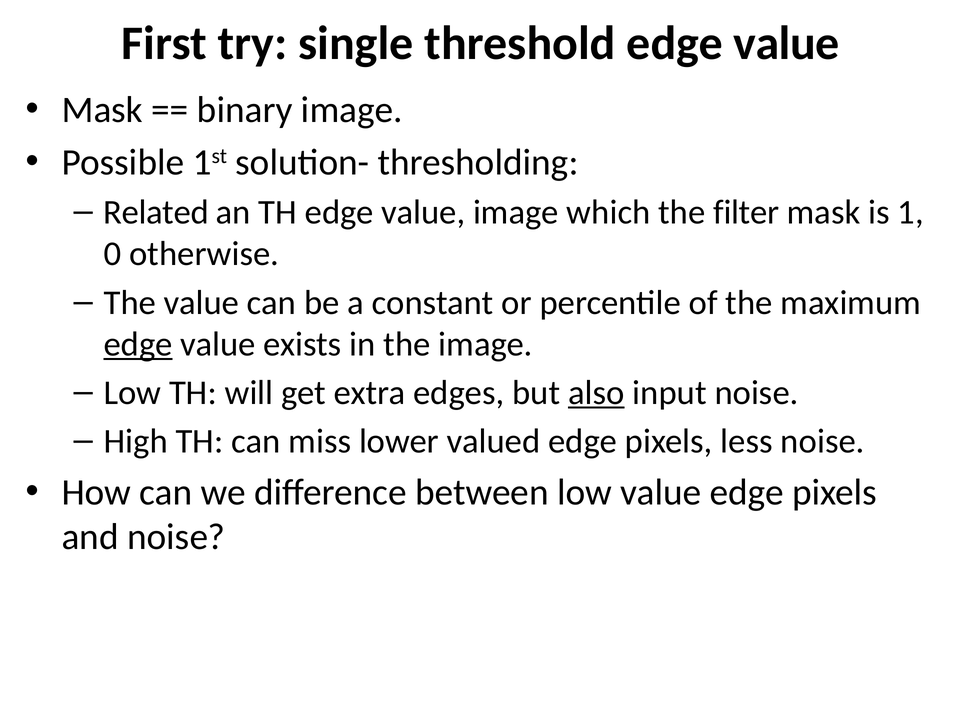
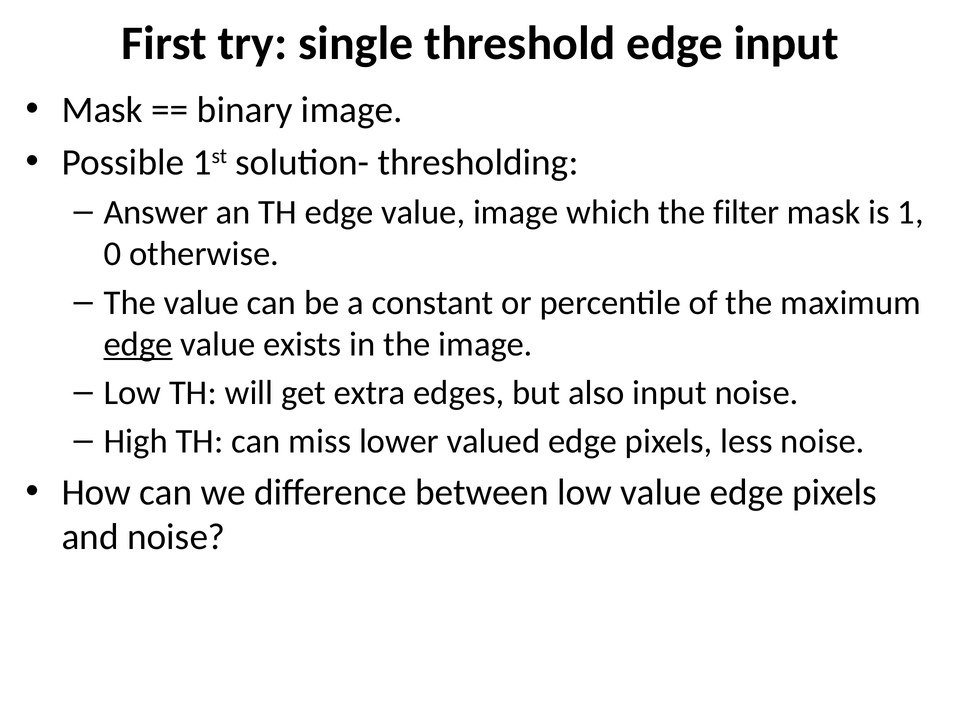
threshold edge value: value -> input (786, 43)
Related: Related -> Answer (156, 212)
also underline: present -> none (596, 393)
